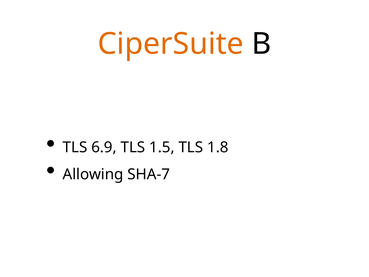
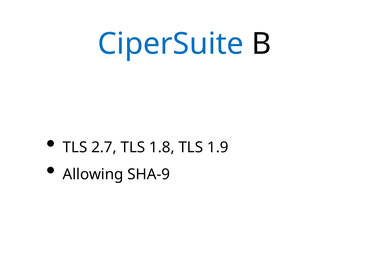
CiperSuite colour: orange -> blue (171, 44)
6.9: 6.9 -> 2.7 (104, 147)
1.5: 1.5 -> 1.8 (162, 147)
1.8: 1.8 -> 1.9 (218, 147)
SHA-7: SHA-7 -> SHA-9 (149, 174)
